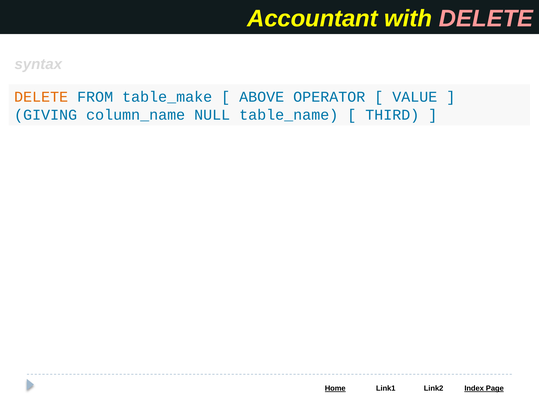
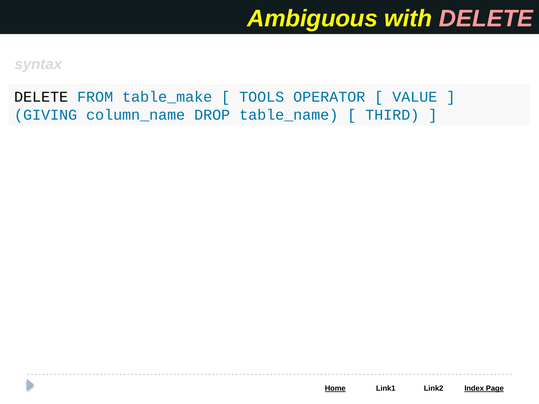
Accountant: Accountant -> Ambiguous (312, 19)
DELETE colour: orange -> black (41, 97)
ABOVE: ABOVE -> TOOLS (262, 97)
NULL: NULL -> DROP (212, 115)
